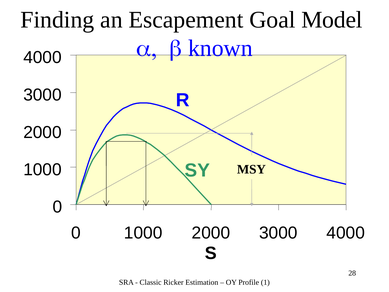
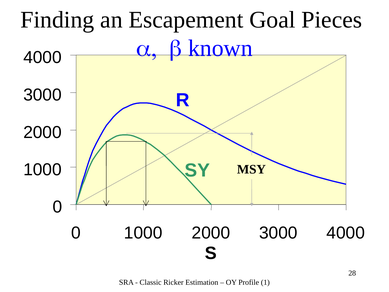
Model: Model -> Pieces (332, 20)
